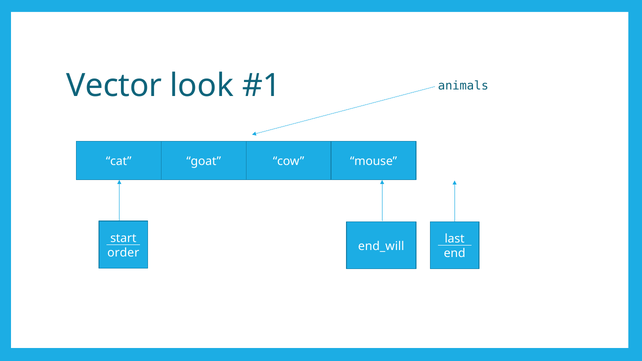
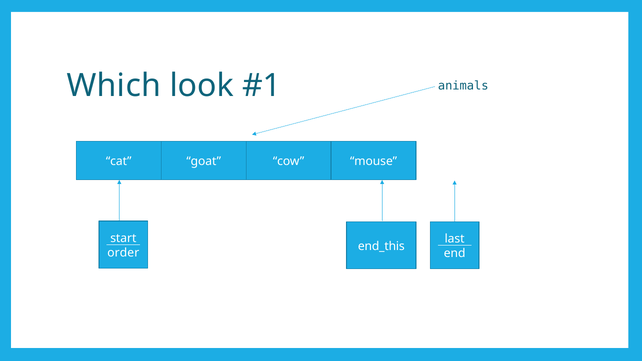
Vector: Vector -> Which (114, 86)
end_will: end_will -> end_this (381, 246)
